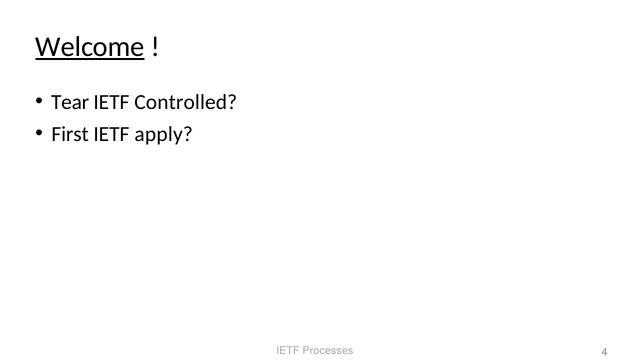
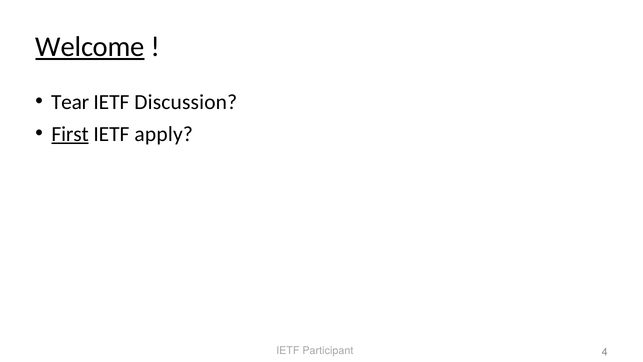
Controlled: Controlled -> Discussion (186, 102)
First underline: none -> present (70, 134)
Processes: Processes -> Participant (328, 350)
